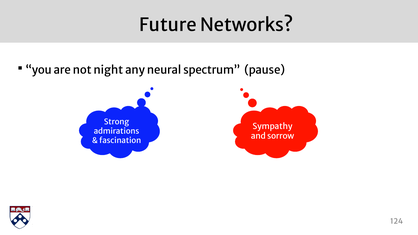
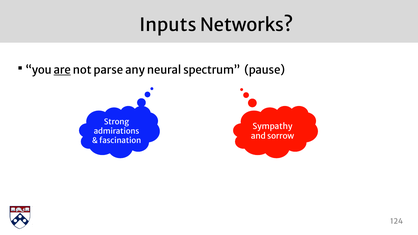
Future: Future -> Inputs (168, 25)
are underline: none -> present (62, 70)
night: night -> parse (108, 70)
